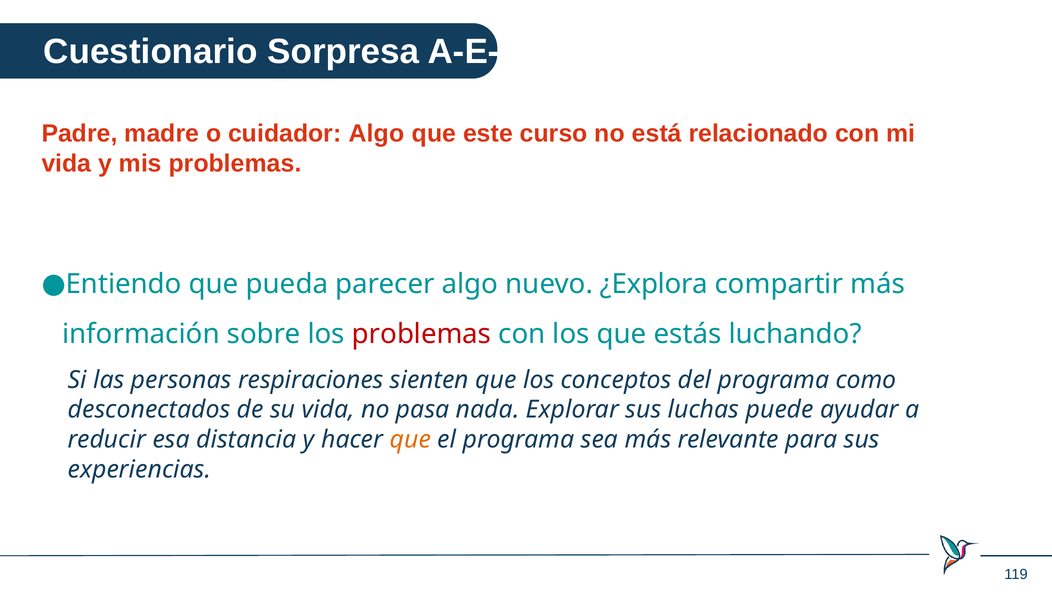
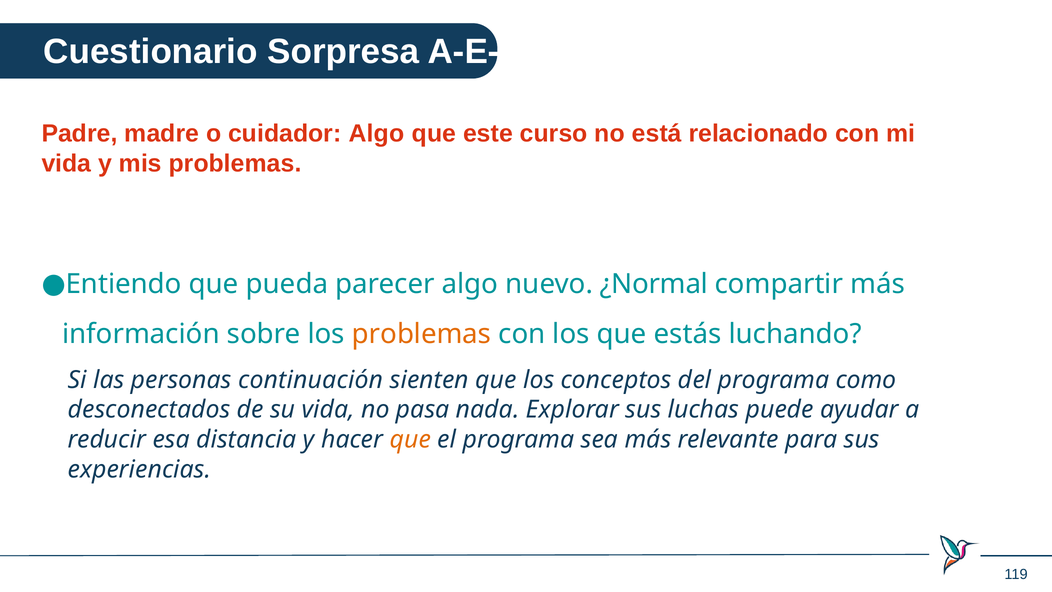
¿Explora: ¿Explora -> ¿Normal (654, 284)
problemas colour: red -> orange (422, 334)
respiraciones: respiraciones -> continuación (311, 380)
